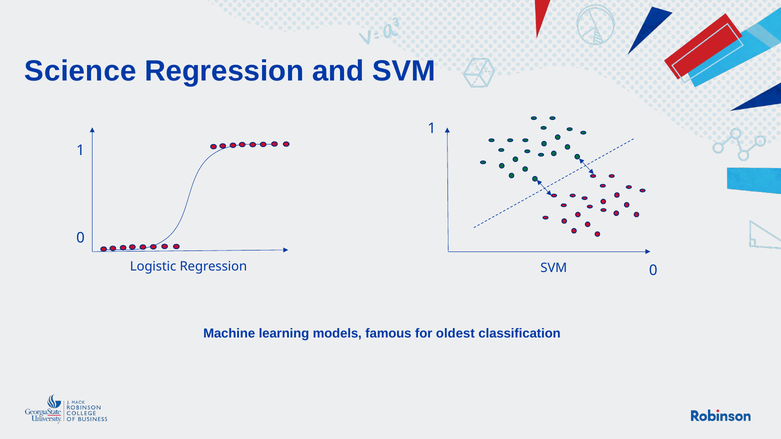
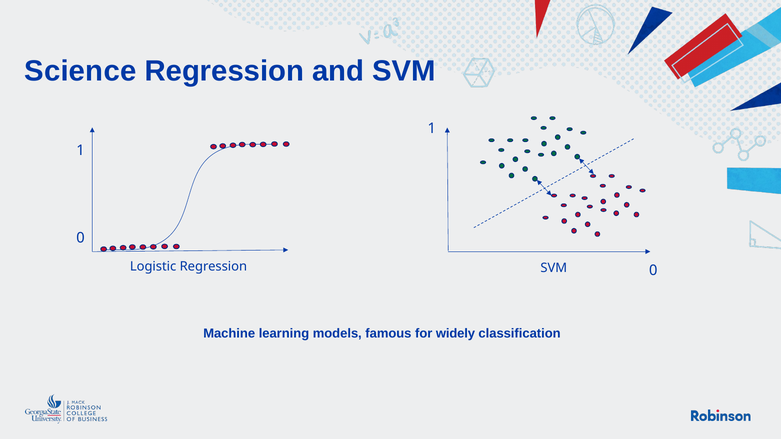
oldest: oldest -> widely (456, 333)
